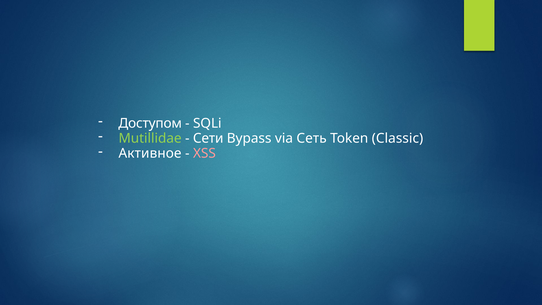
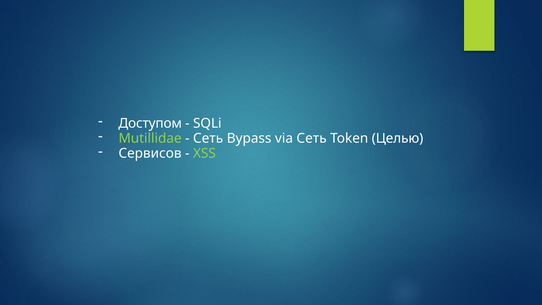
Сети: Сети -> Сеть (208, 138)
Classic: Classic -> Целью (398, 138)
Активное: Активное -> Сервисов (150, 153)
XSS colour: pink -> light green (204, 153)
